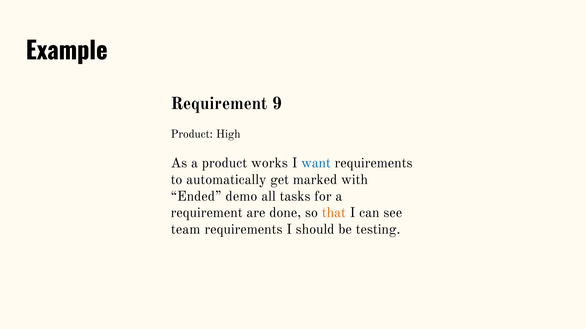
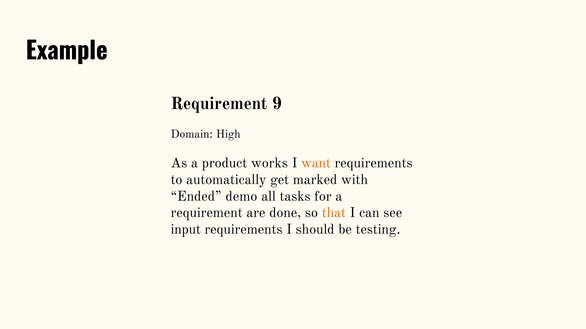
Product: Product -> Domain (192, 134)
want colour: blue -> orange (316, 163)
team: team -> input (186, 230)
